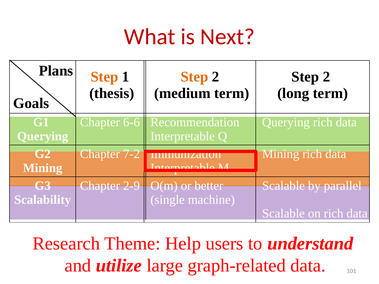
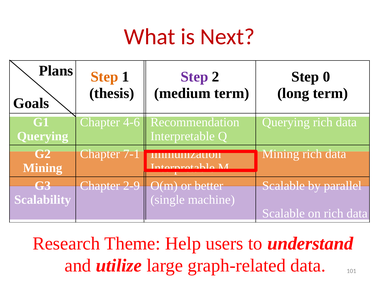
Step colour: orange -> purple (194, 77)
2: 2 -> 0 (327, 77)
6-6: 6-6 -> 4-6 (131, 122)
7-2: 7-2 -> 7-1 (131, 154)
